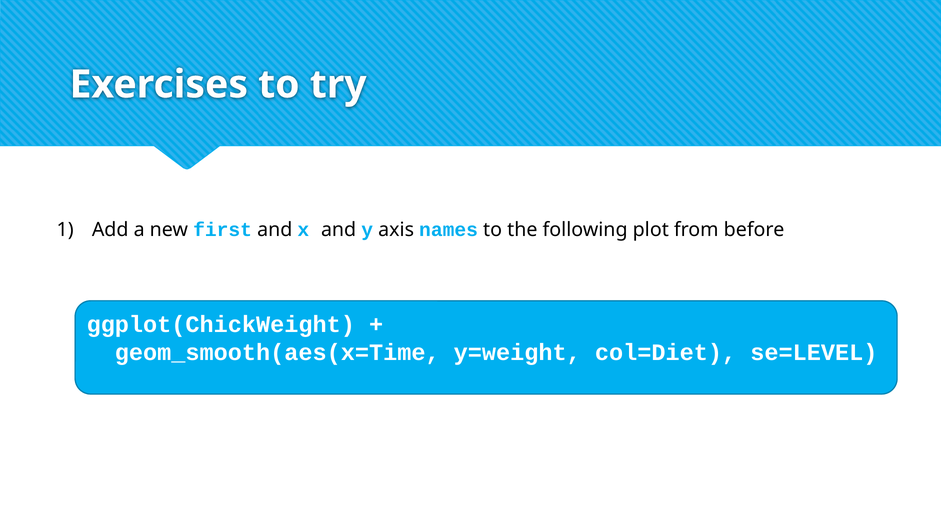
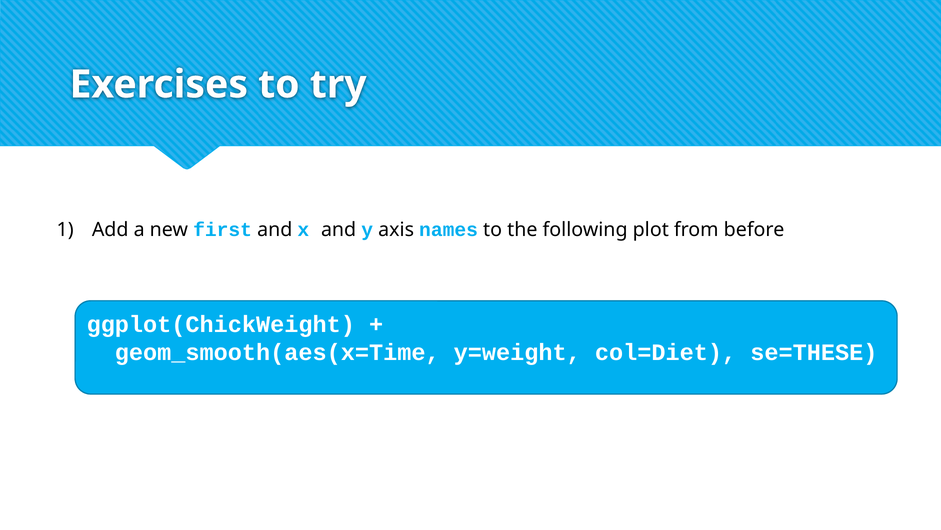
se=LEVEL: se=LEVEL -> se=THESE (814, 352)
